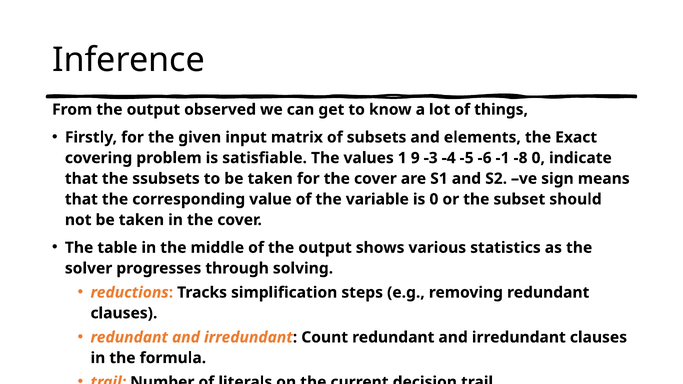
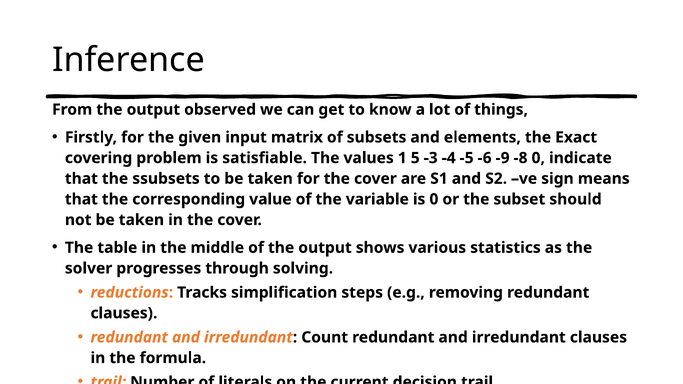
9: 9 -> 5 (415, 158)
-1: -1 -> -9 (503, 158)
